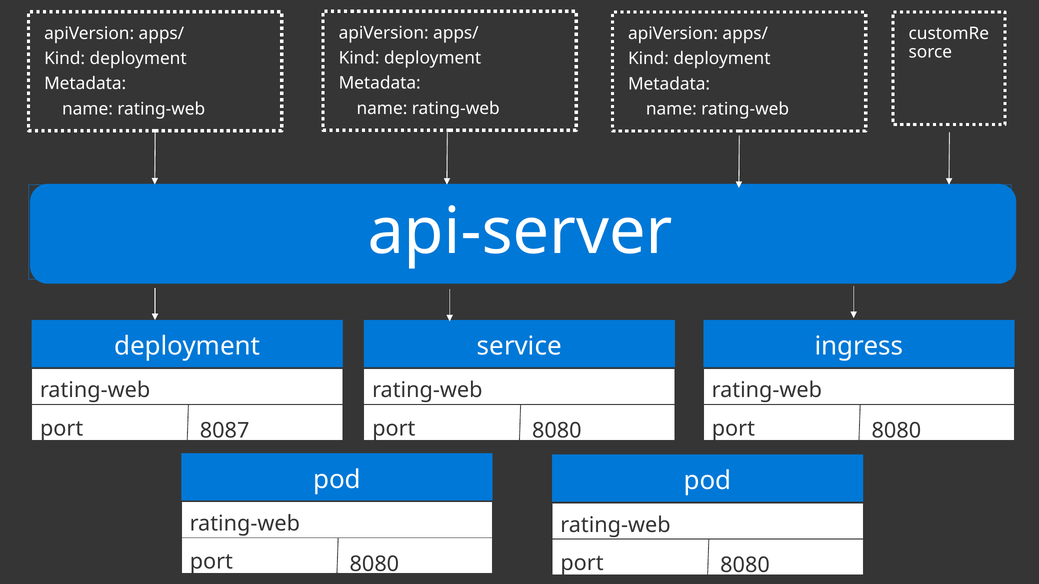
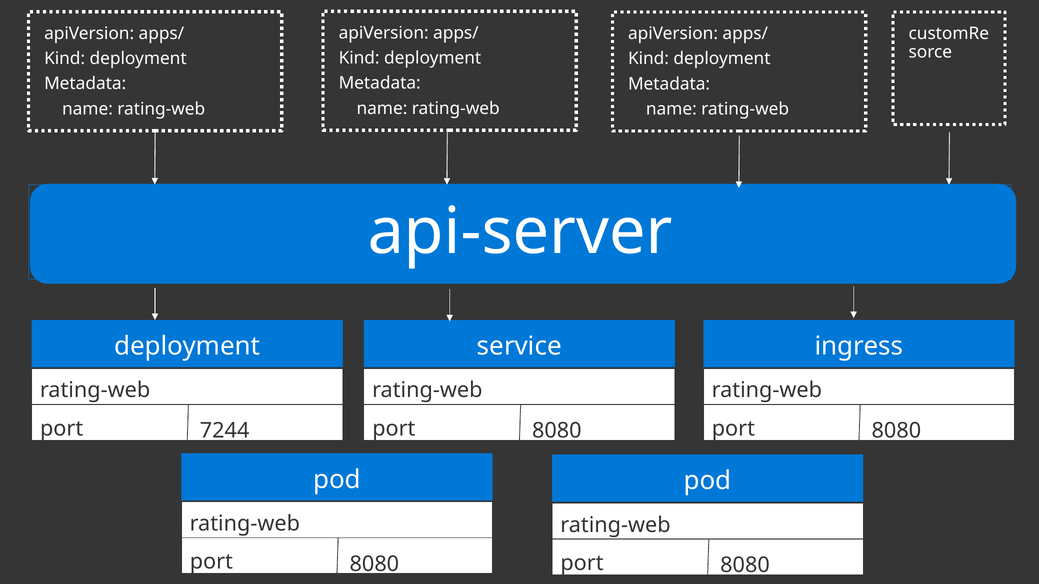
8087: 8087 -> 7244 (225, 431)
